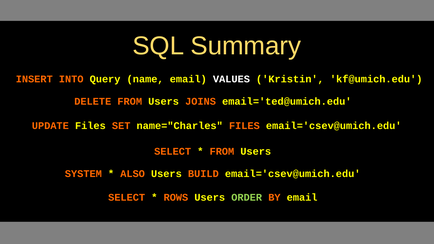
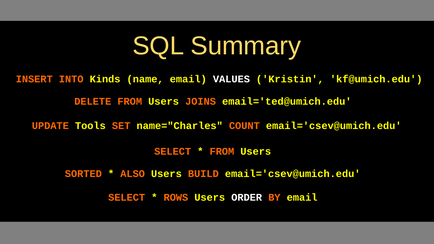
Query: Query -> Kinds (105, 79)
UPDATE Files: Files -> Tools (90, 126)
name="Charles FILES: FILES -> COUNT (244, 126)
SYSTEM: SYSTEM -> SORTED (83, 174)
ORDER colour: light green -> white (247, 198)
